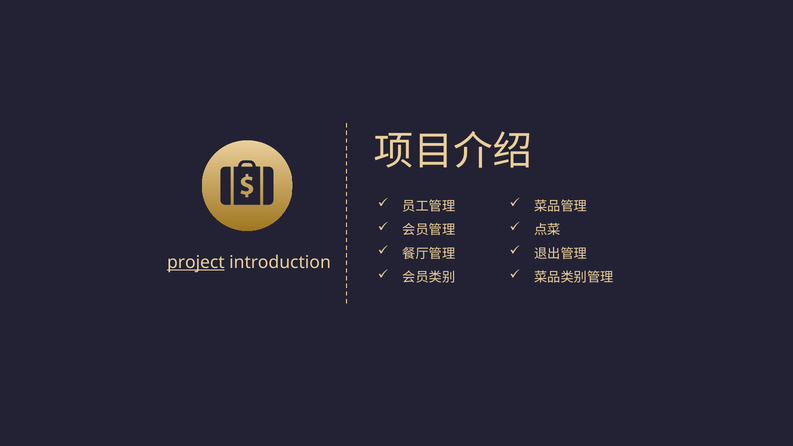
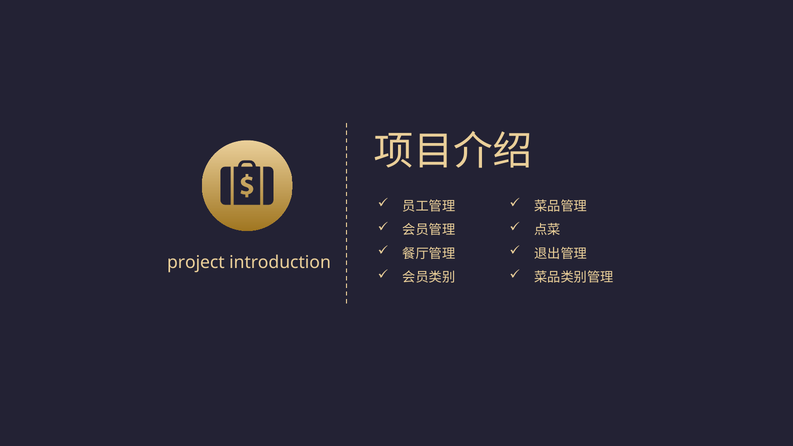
project underline: present -> none (196, 262)
